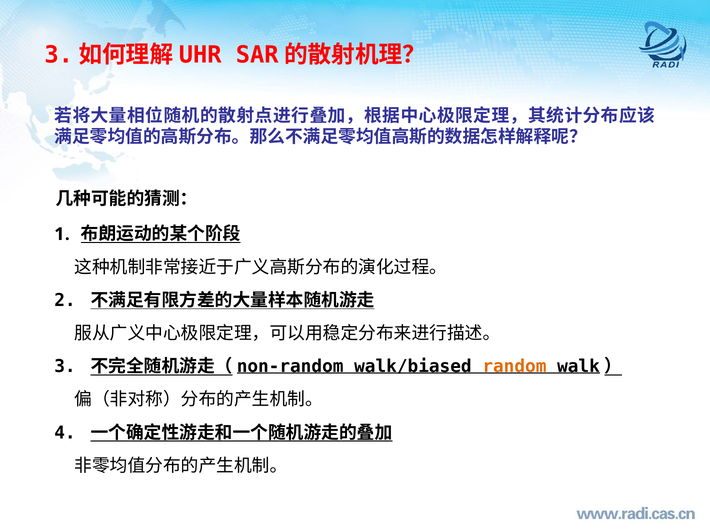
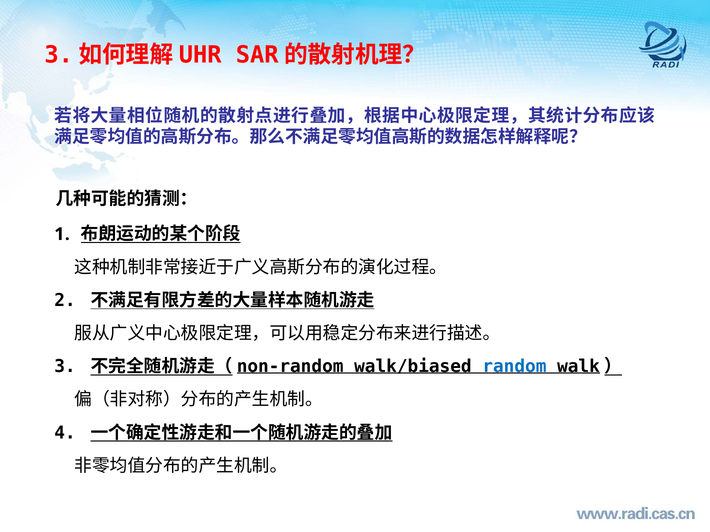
random colour: orange -> blue (514, 367)
